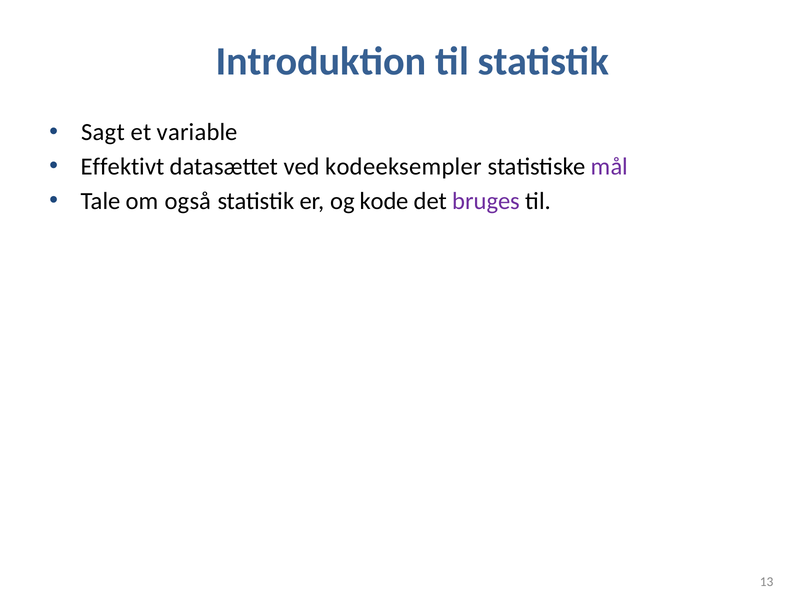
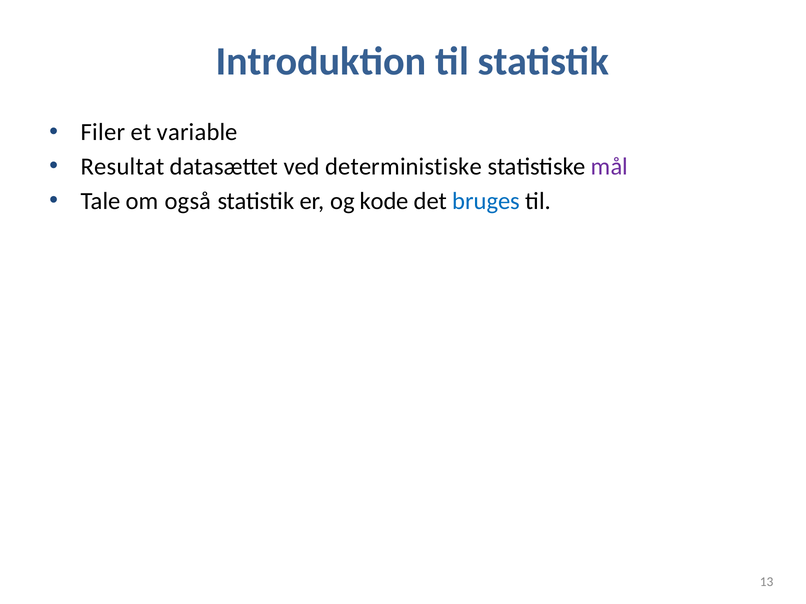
Sagt: Sagt -> Filer (103, 132)
Effektivt: Effektivt -> Resultat (122, 167)
kodeeksempler: kodeeksempler -> deterministiske (404, 167)
bruges colour: purple -> blue (486, 201)
